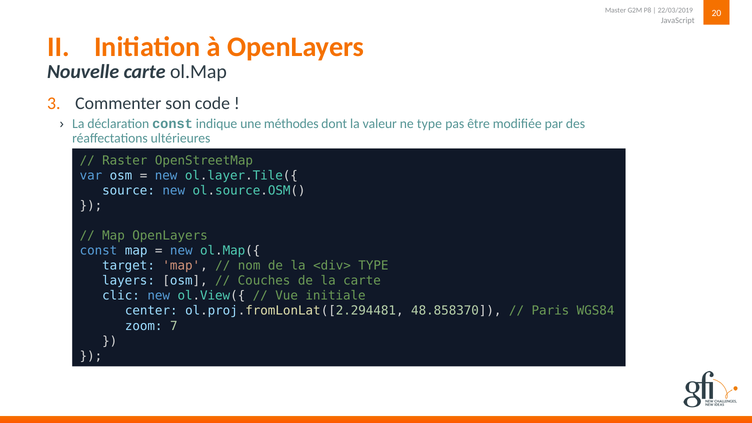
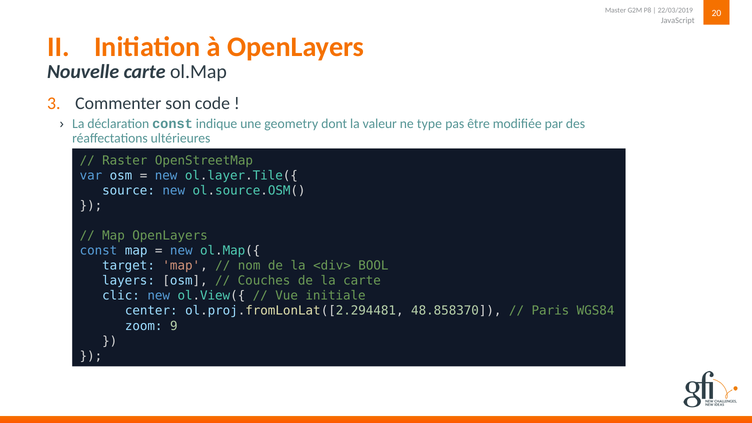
méthodes: méthodes -> geometry (291, 124)
<div> TYPE: TYPE -> BOOL (373, 266)
7: 7 -> 9 (174, 326)
